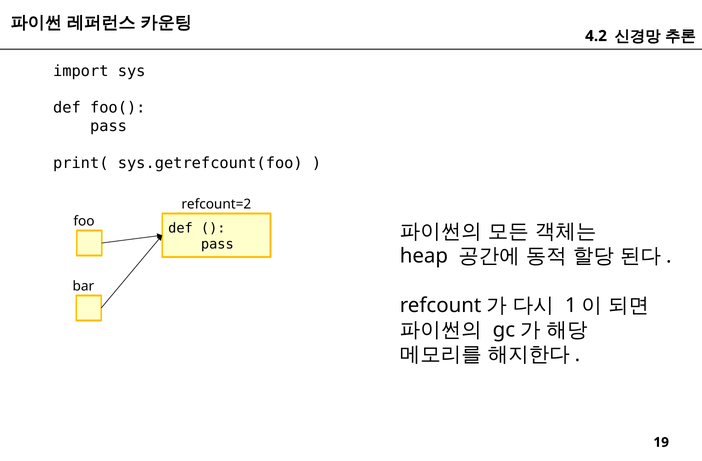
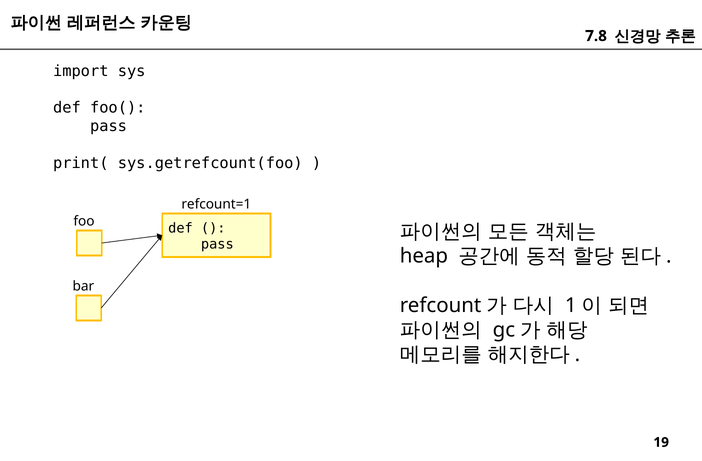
4.2: 4.2 -> 7.8 (596, 36)
refcount=2: refcount=2 -> refcount=1 (216, 204)
